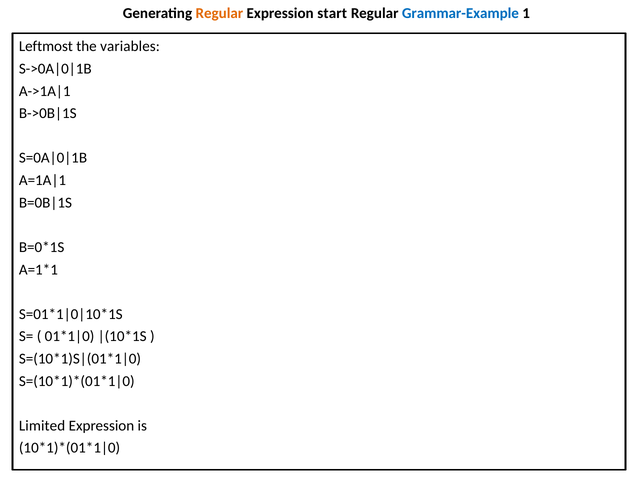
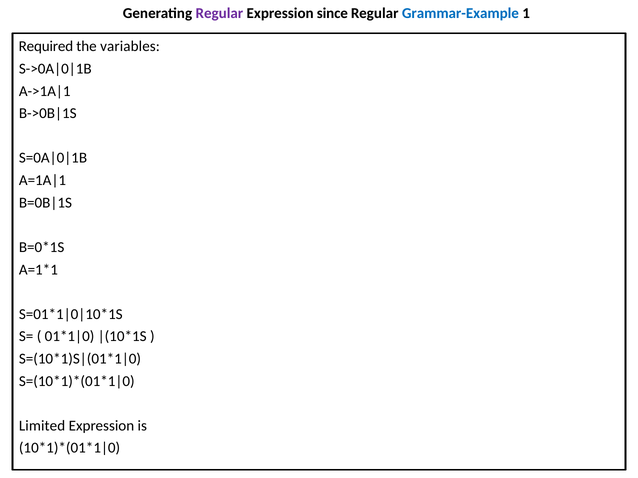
Regular colour: orange -> purple (219, 13)
start: start -> since (332, 13)
Leftmost: Leftmost -> Required (46, 47)
